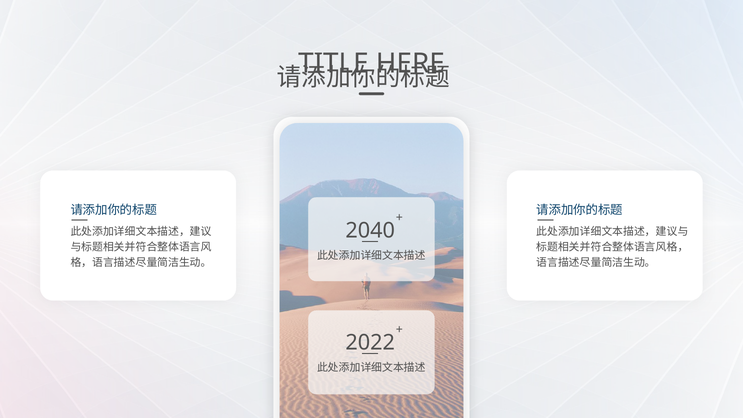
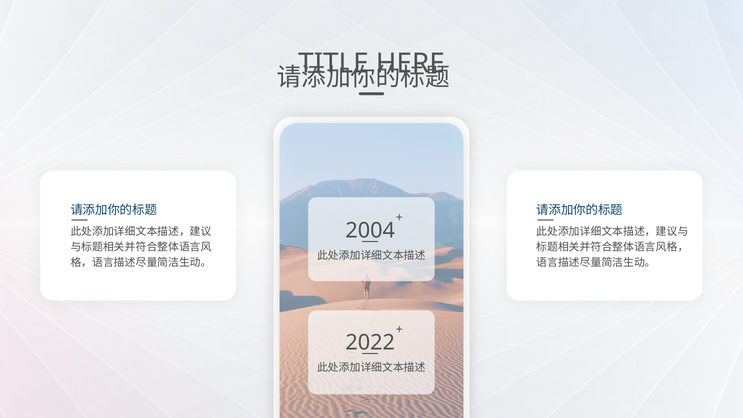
2040: 2040 -> 2004 (370, 230)
